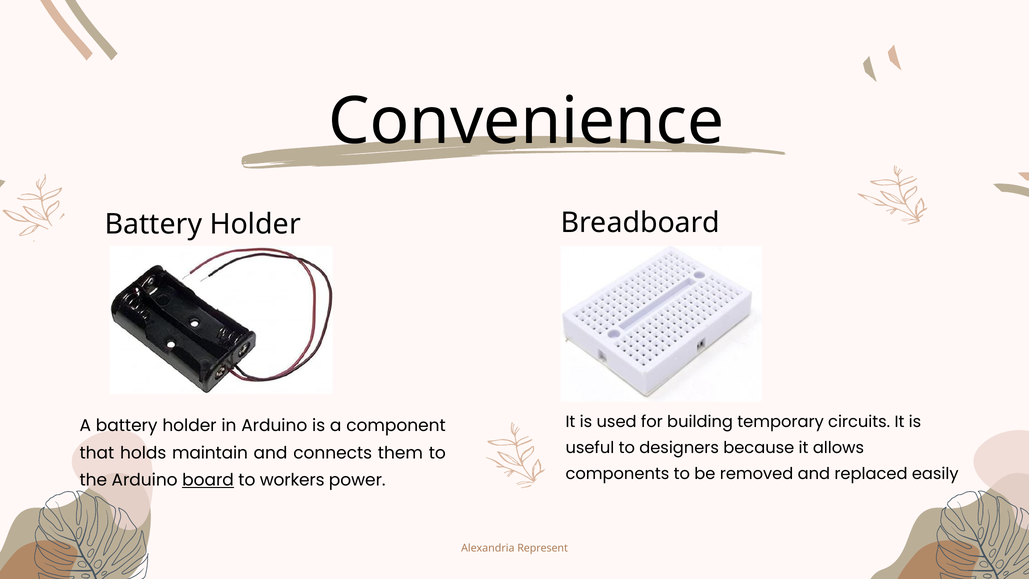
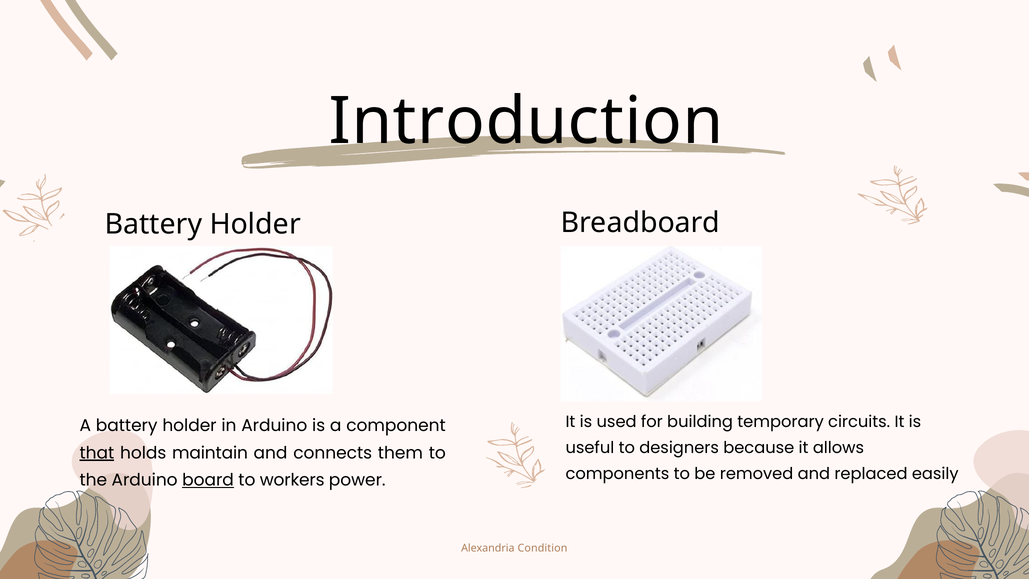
Convenience: Convenience -> Introduction (526, 121)
that underline: none -> present (97, 453)
Represent: Represent -> Condition (542, 548)
